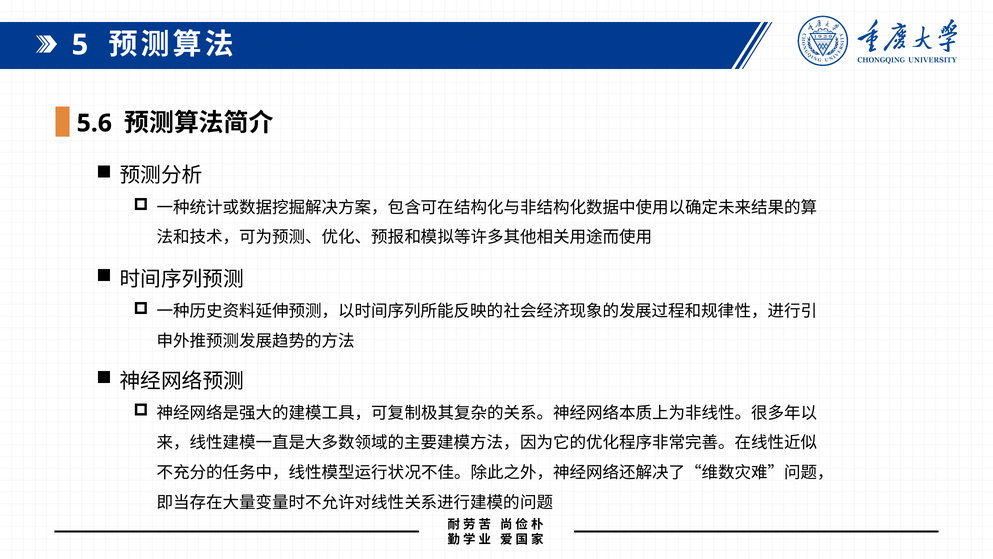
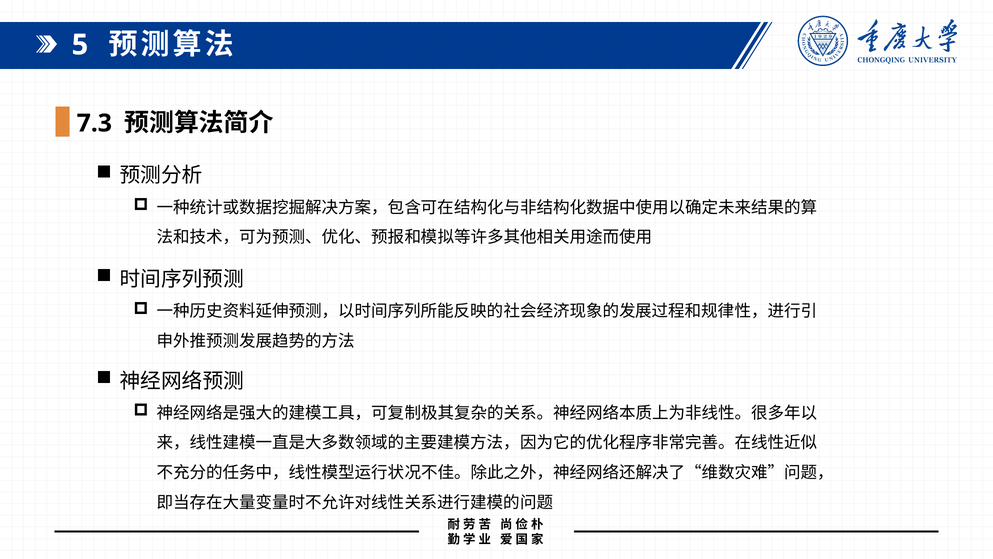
5.6: 5.6 -> 7.3 (94, 123)
